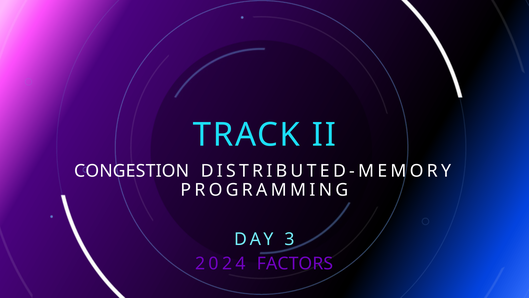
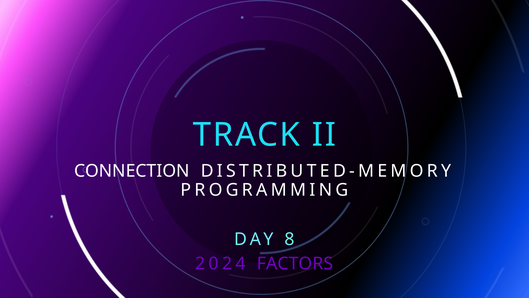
CONGESTION: CONGESTION -> CONNECTION (132, 171)
3: 3 -> 8 (290, 239)
